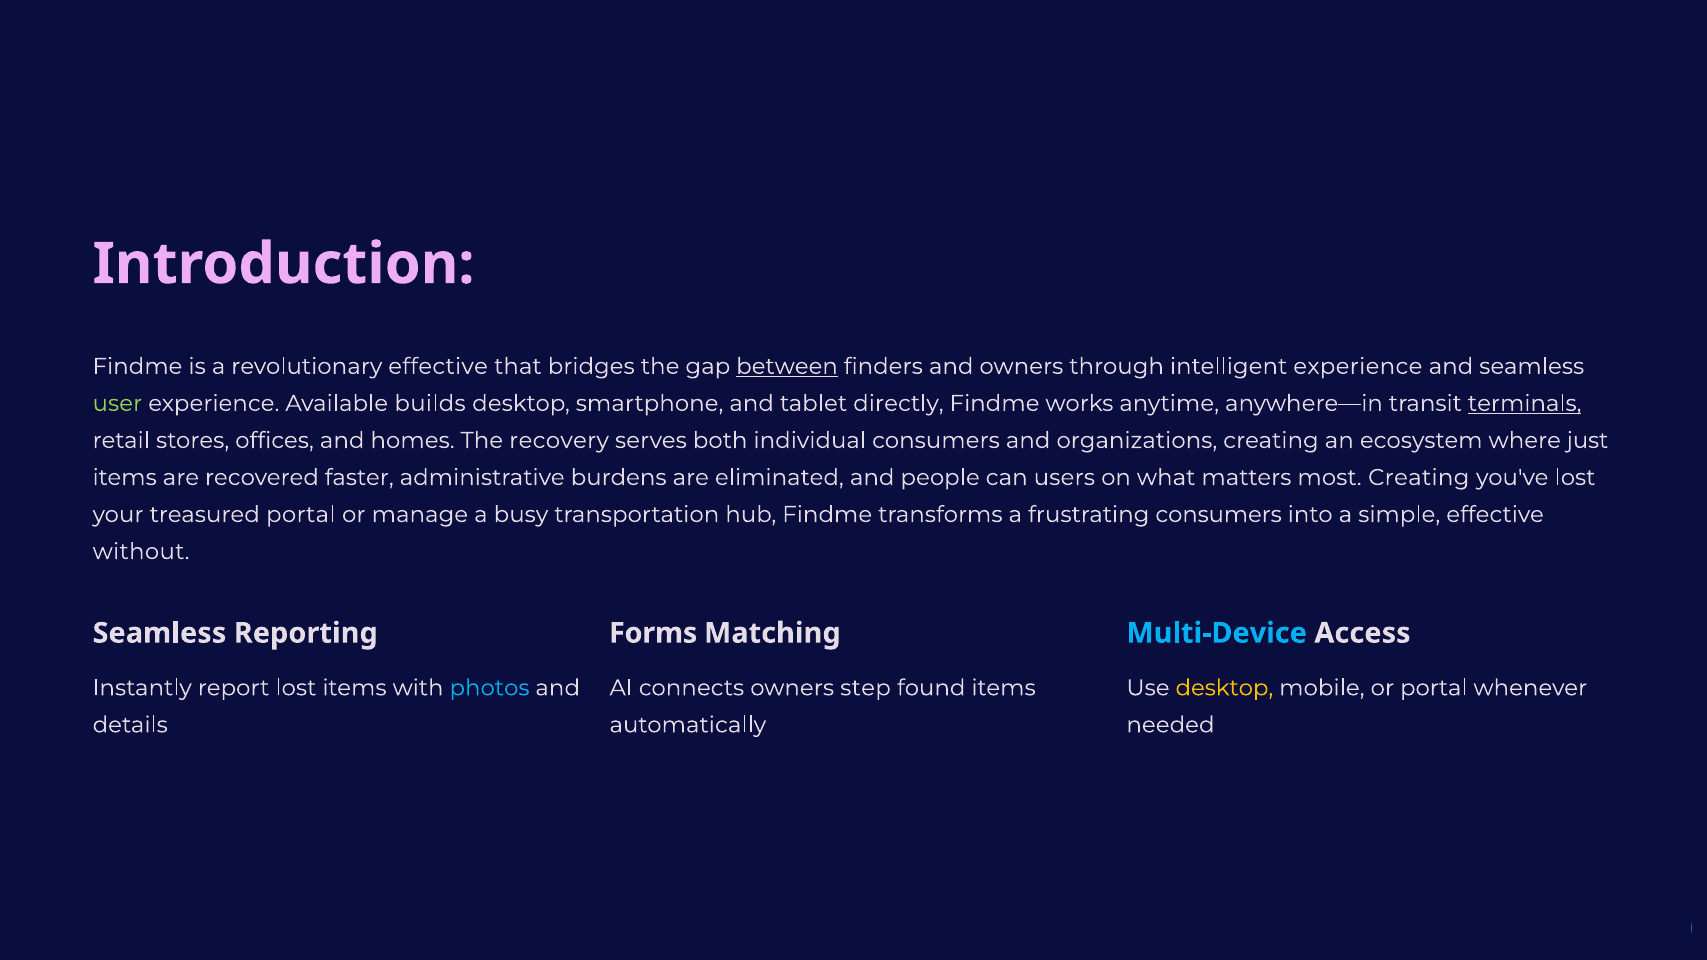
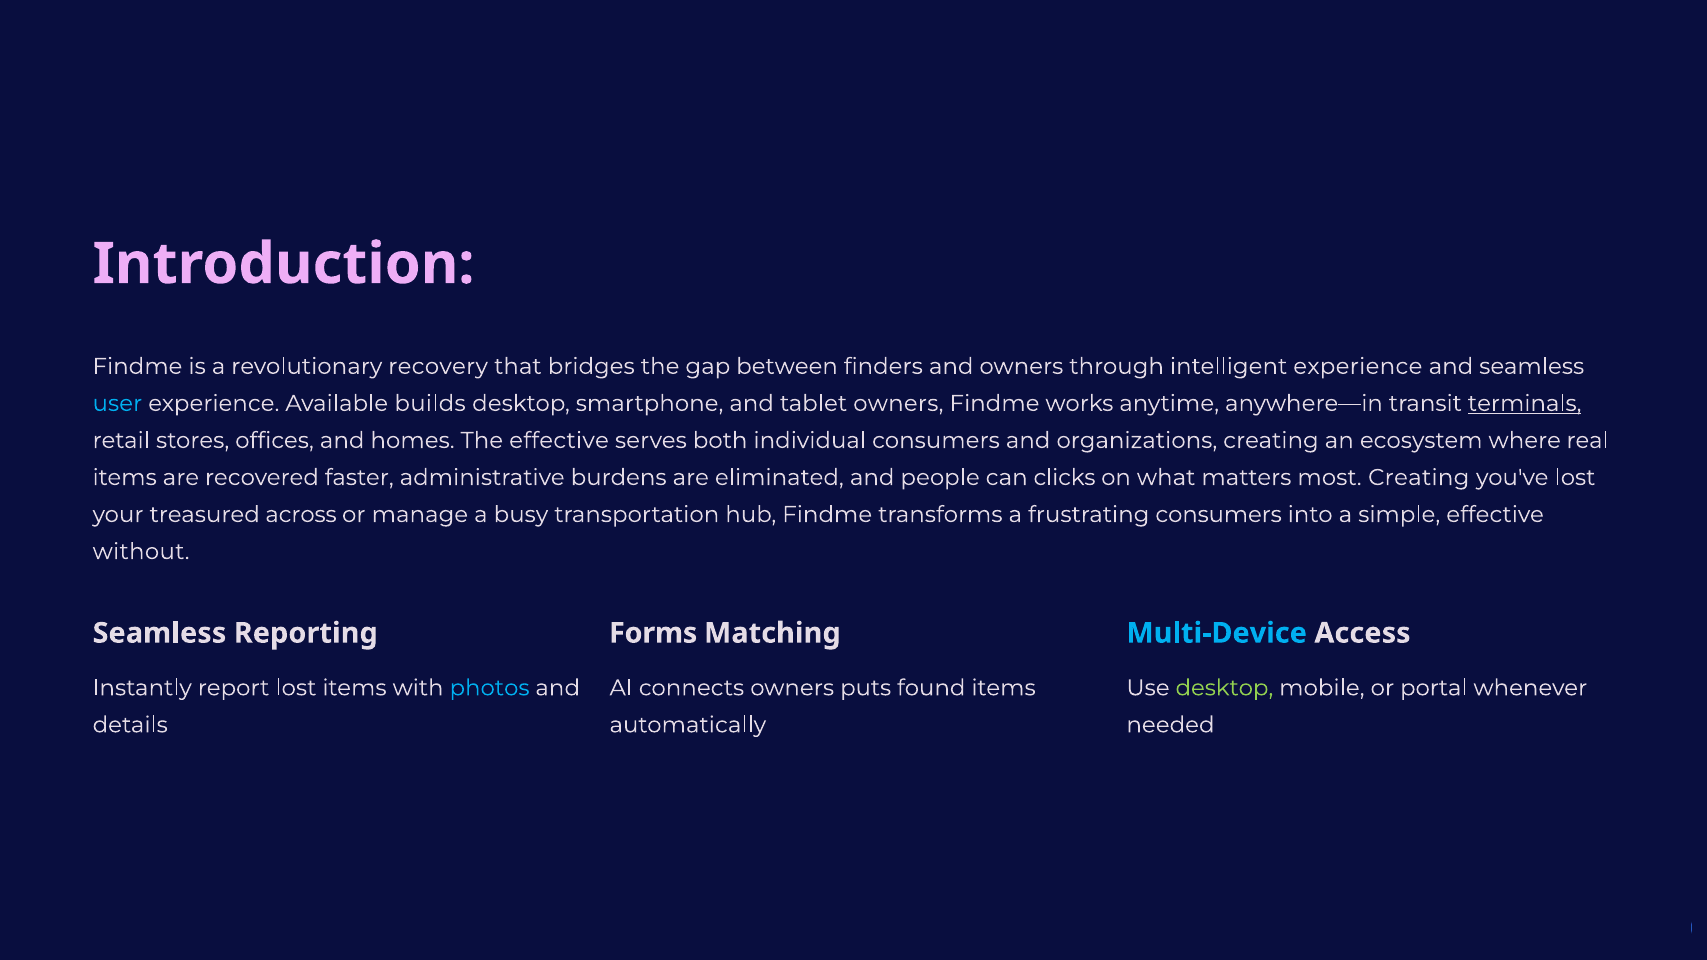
revolutionary effective: effective -> recovery (438, 366)
between underline: present -> none (787, 366)
user colour: light green -> light blue (117, 403)
tablet directly: directly -> owners (898, 403)
The recovery: recovery -> effective (559, 441)
just: just -> real (1588, 441)
users: users -> clicks (1064, 478)
treasured portal: portal -> across (301, 515)
step: step -> puts (866, 688)
desktop colour: yellow -> light green (1224, 688)
